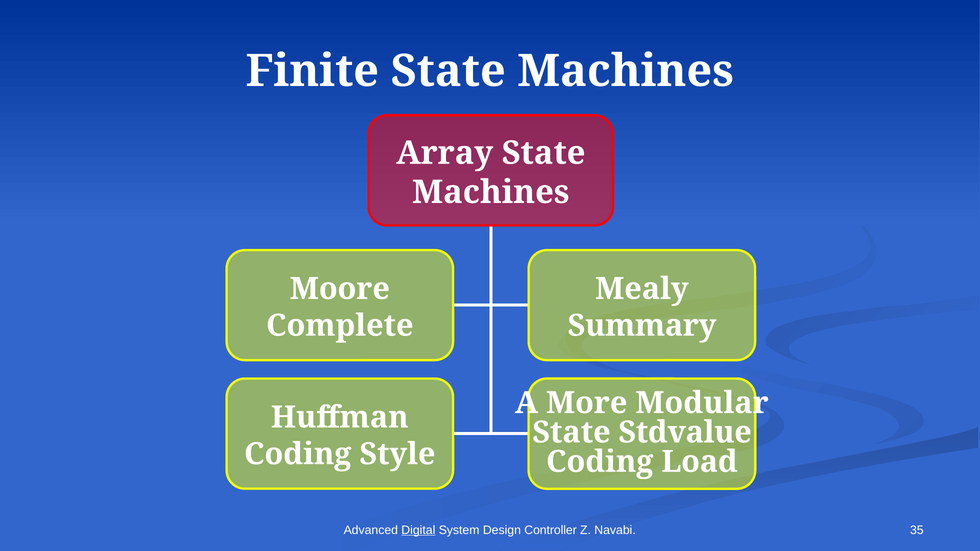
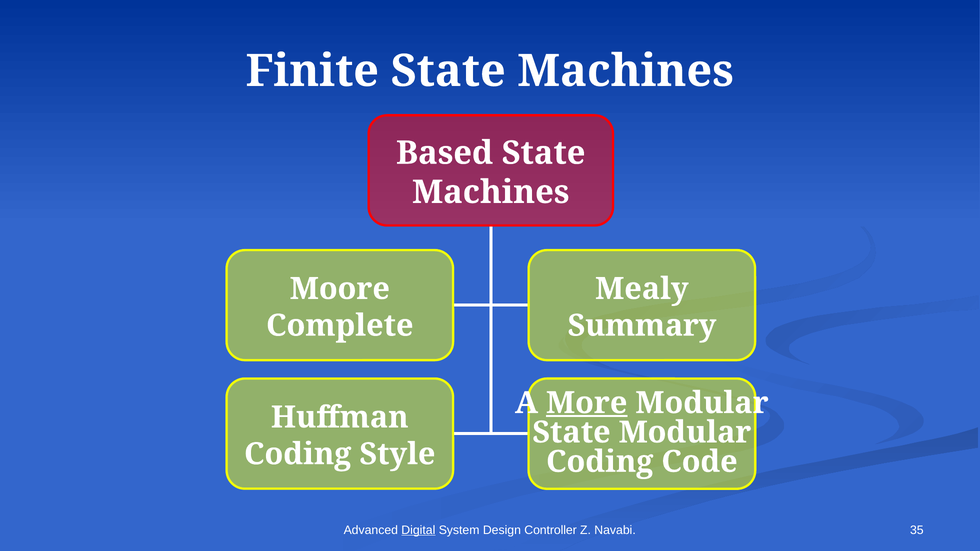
Array: Array -> Based (445, 153)
More underline: none -> present (587, 403)
State Stdvalue: Stdvalue -> Modular (685, 433)
Load: Load -> Code (700, 462)
